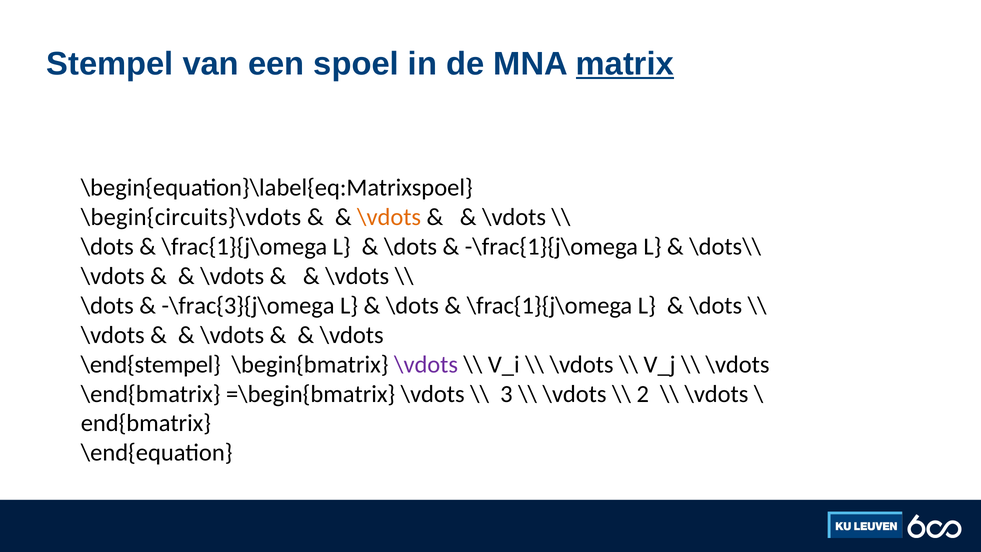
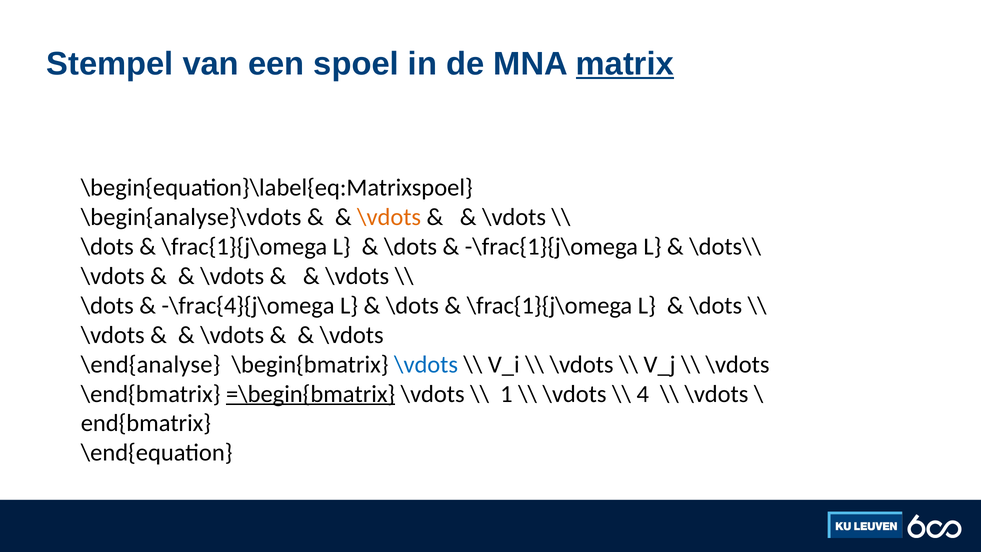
\begin{circuits}\vdots: \begin{circuits}\vdots -> \begin{analyse}\vdots (191, 217)
-\frac{3}{j\omega: -\frac{3}{j\omega -> -\frac{4}{j\omega (248, 305)
\end{stempel: \end{stempel -> \end{analyse (151, 364)
\vdots colour: purple -> blue (426, 364)
=\begin{bmatrix underline: none -> present (311, 394)
3: 3 -> 1 (506, 394)
2: 2 -> 4 (643, 394)
